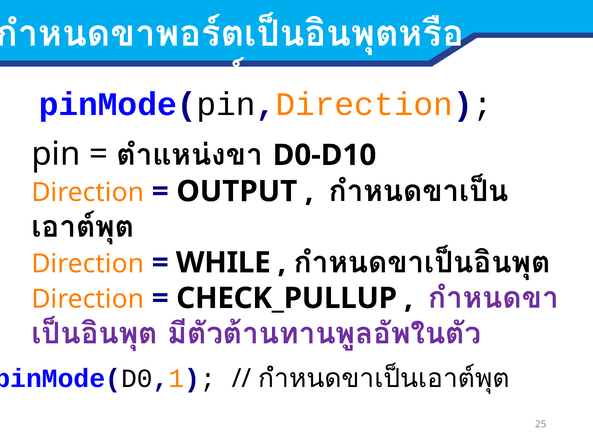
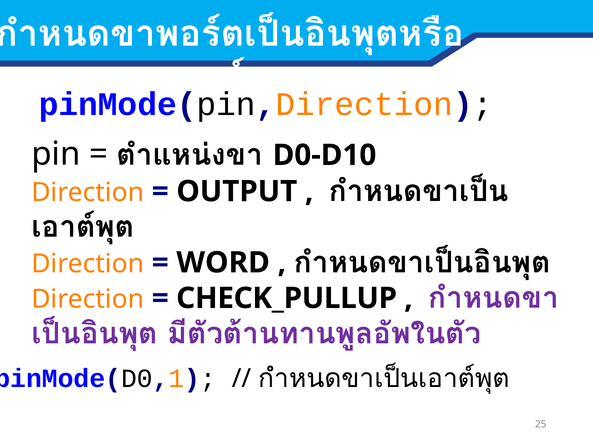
WHILE: WHILE -> WORD (223, 262)
